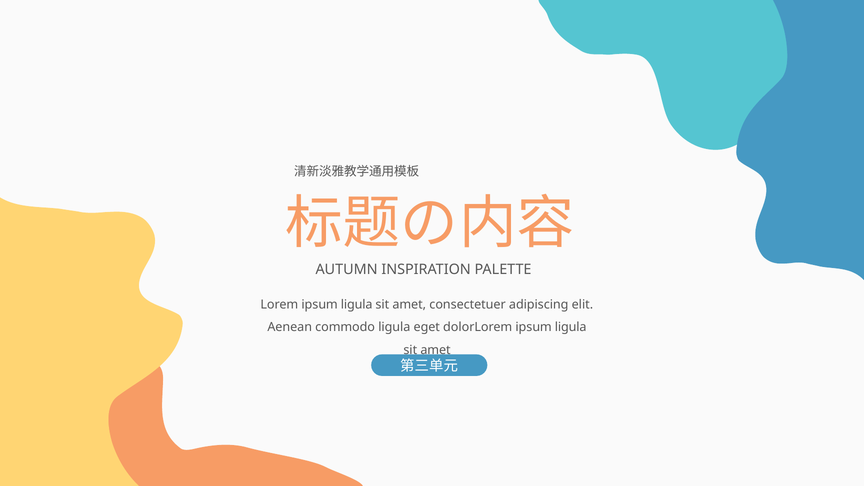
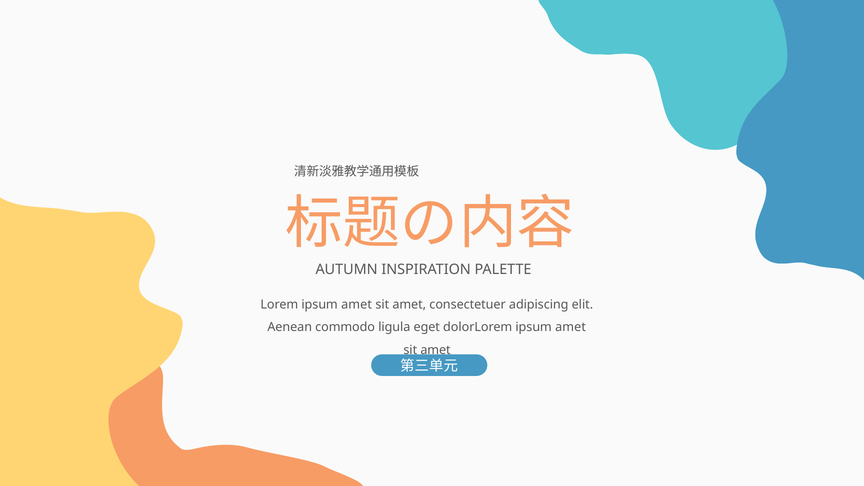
Lorem ipsum ligula: ligula -> amet (357, 305)
dolorLorem ipsum ligula: ligula -> amet (571, 327)
